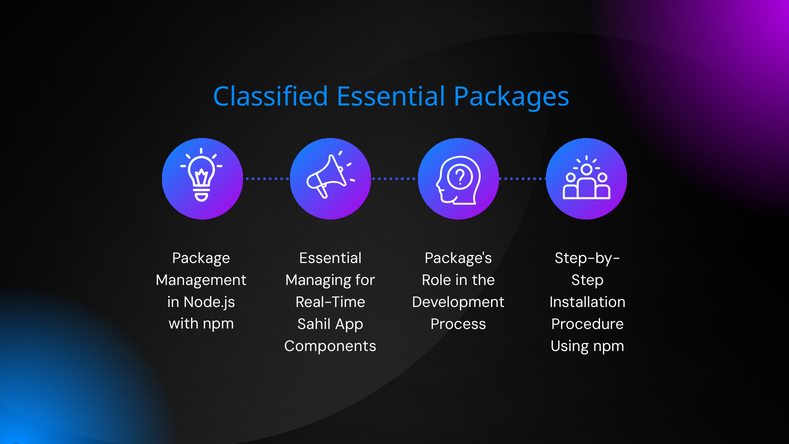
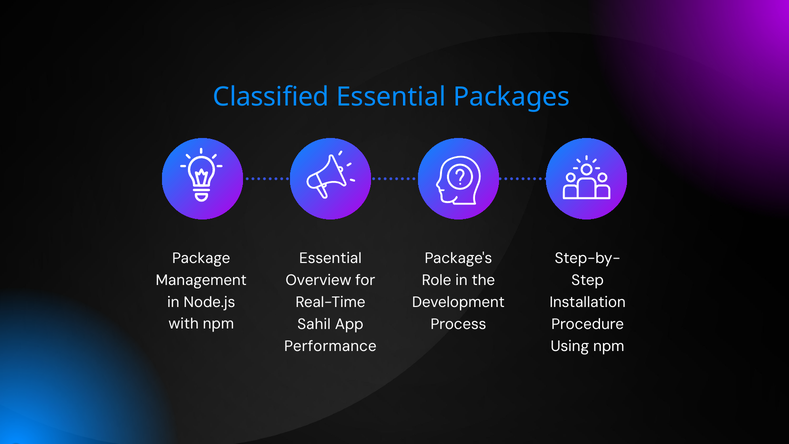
Managing: Managing -> Overview (318, 280)
Components: Components -> Performance (330, 346)
